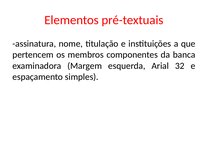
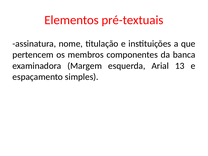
32: 32 -> 13 (180, 66)
